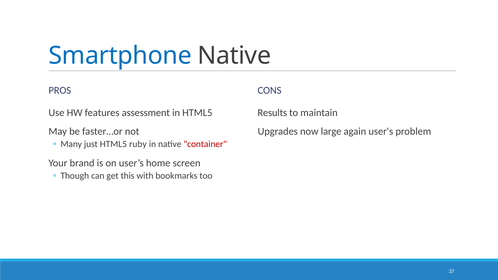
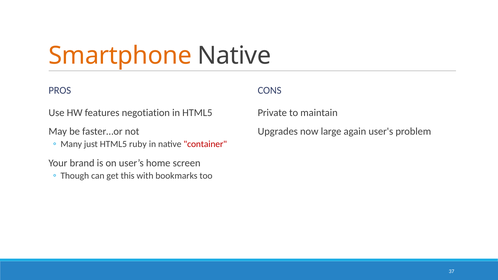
Smartphone colour: blue -> orange (120, 56)
assessment: assessment -> negotiation (146, 113)
Results: Results -> Private (272, 113)
